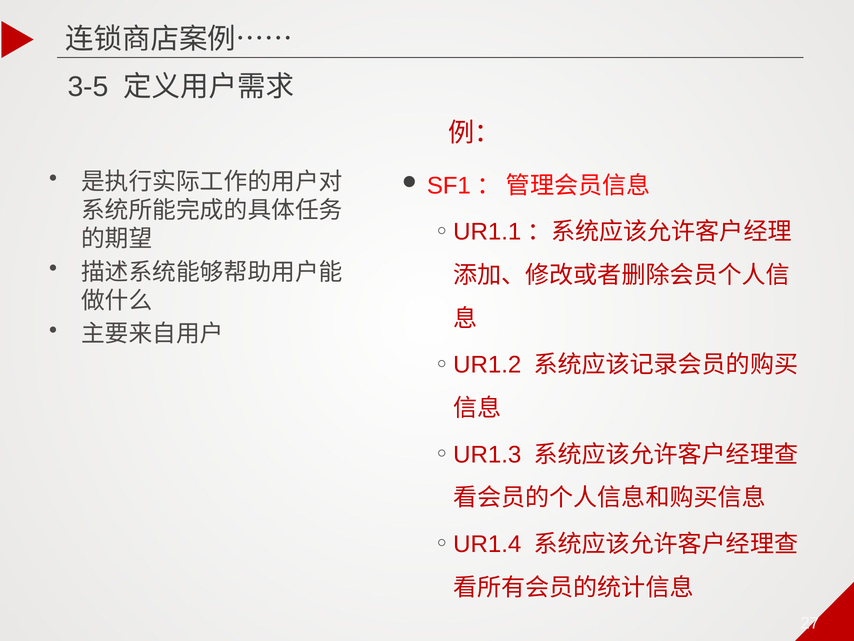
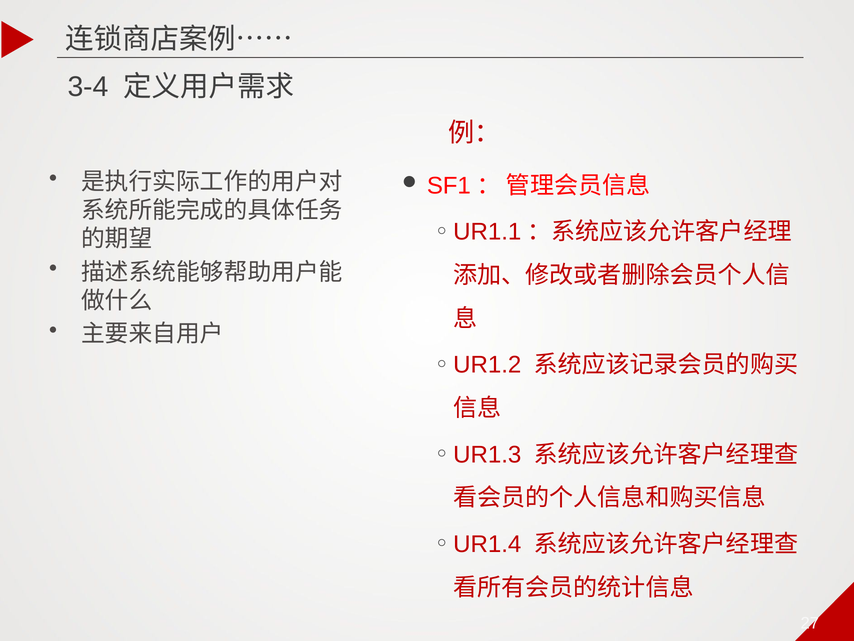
3-5: 3-5 -> 3-4 (88, 87)
